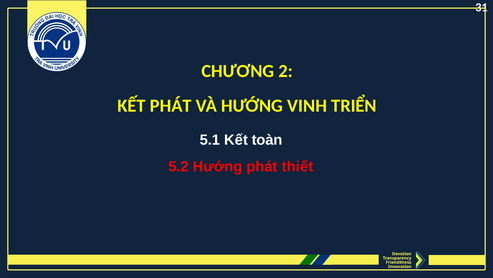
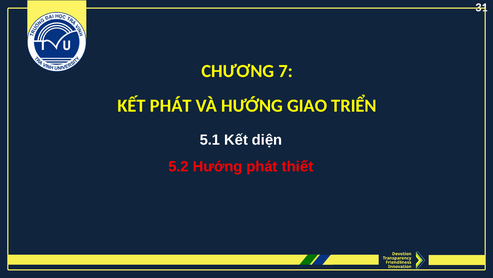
2: 2 -> 7 (286, 71)
VINH: VINH -> GIAO (307, 106)
toàn: toàn -> diện (267, 140)
